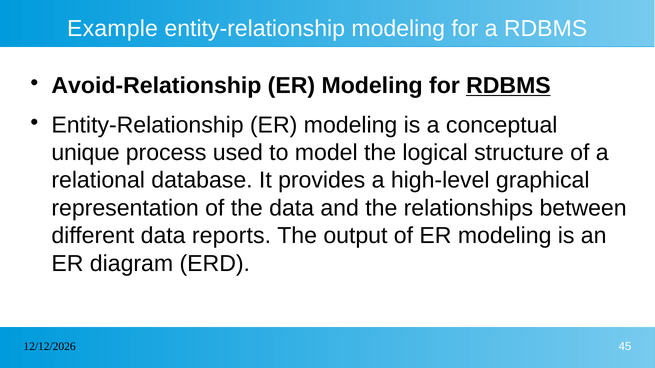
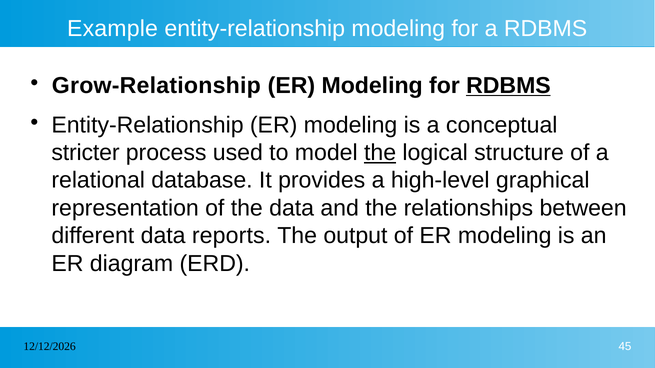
Avoid-Relationship: Avoid-Relationship -> Grow-Relationship (156, 86)
unique: unique -> stricter (86, 153)
the underline: none -> present (380, 153)
